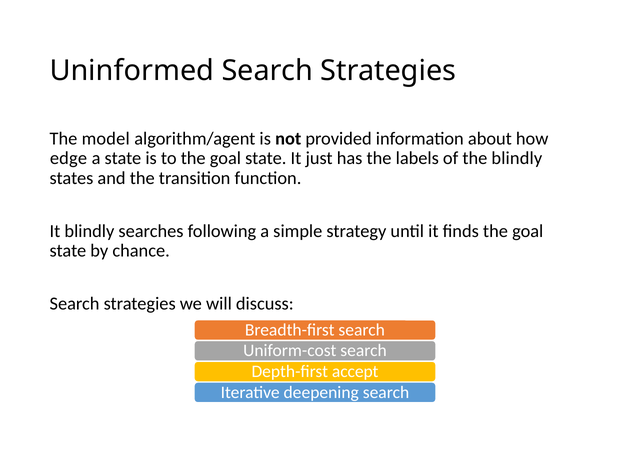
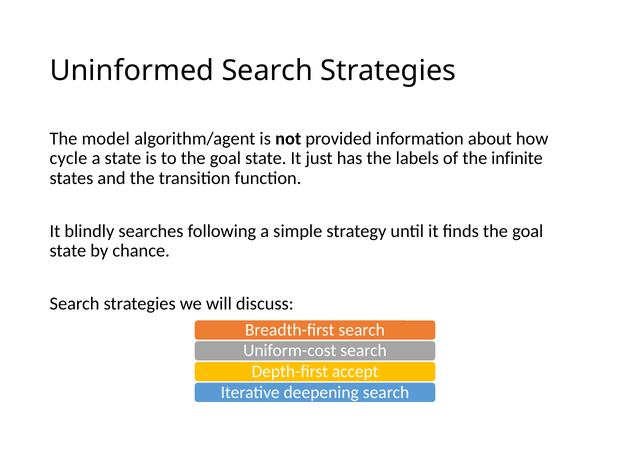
edge: edge -> cycle (68, 159)
the blindly: blindly -> infinite (517, 159)
